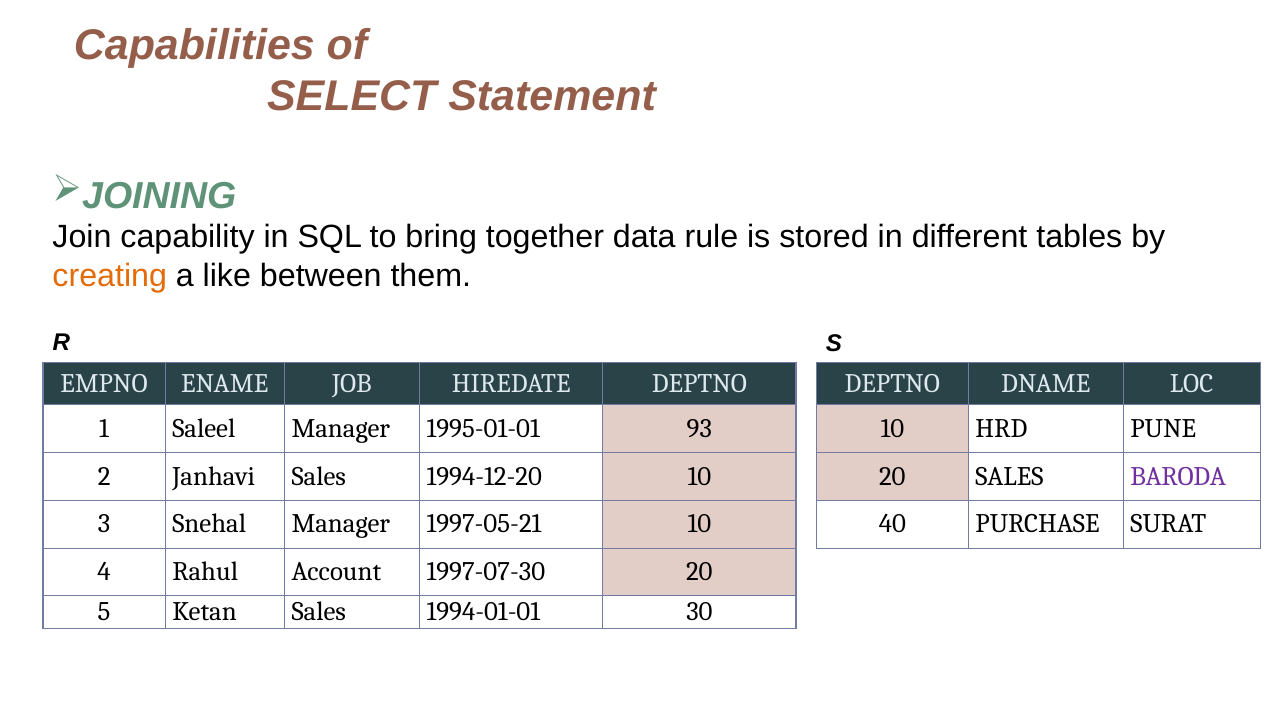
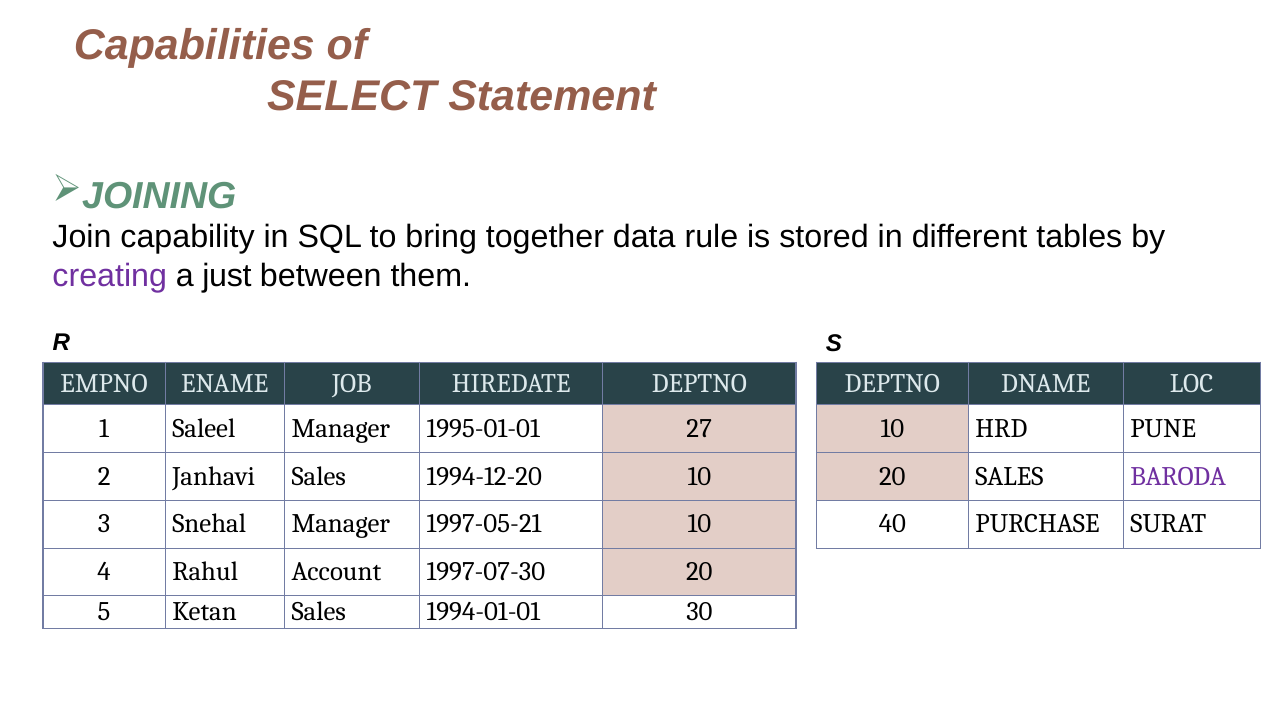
creating colour: orange -> purple (110, 276)
like: like -> just (227, 276)
93: 93 -> 27 (699, 429)
